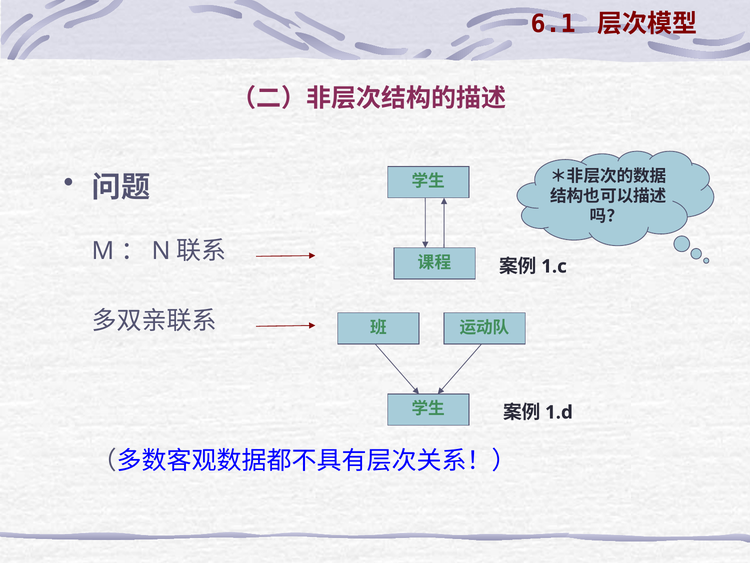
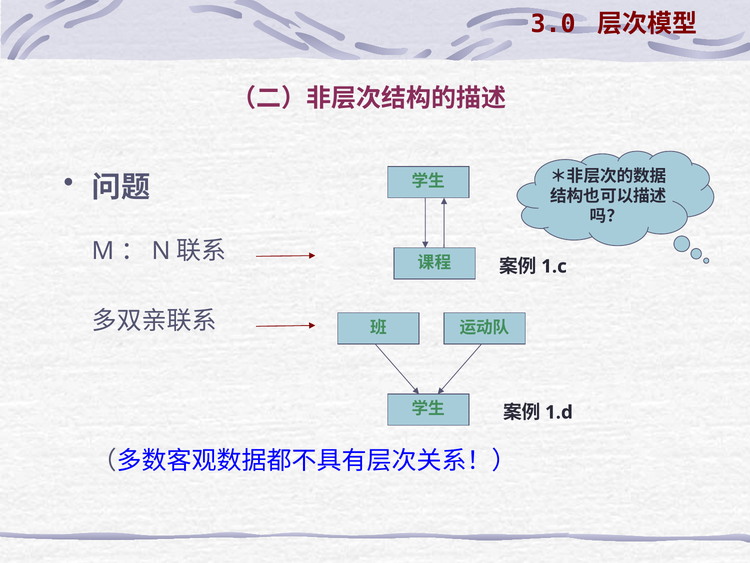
6.1: 6.1 -> 3.0 (553, 24)
